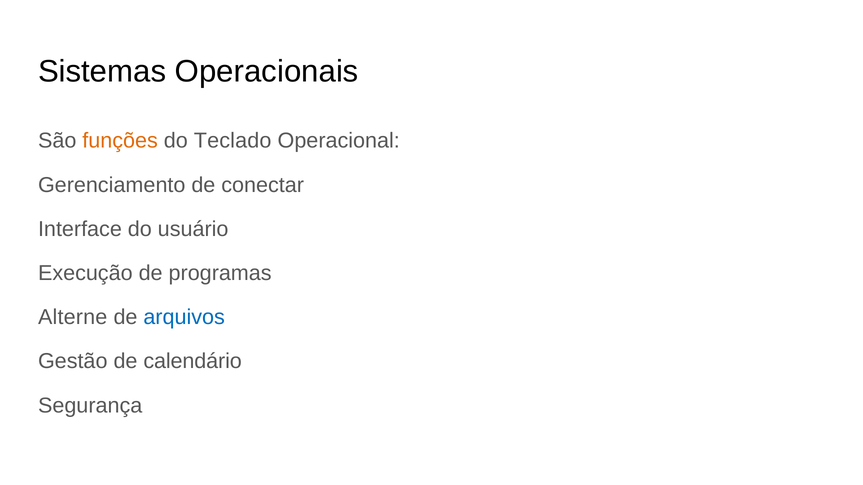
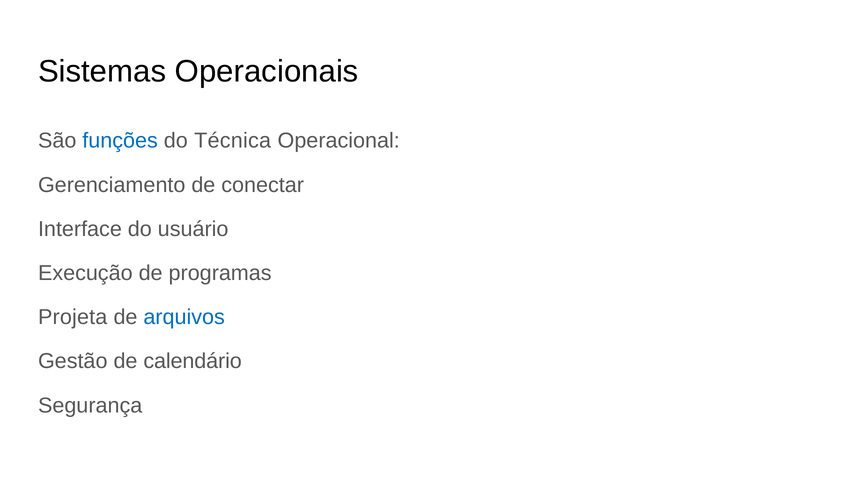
funções colour: orange -> blue (120, 141)
Teclado: Teclado -> Técnica (233, 141)
Alterne: Alterne -> Projeta (73, 318)
